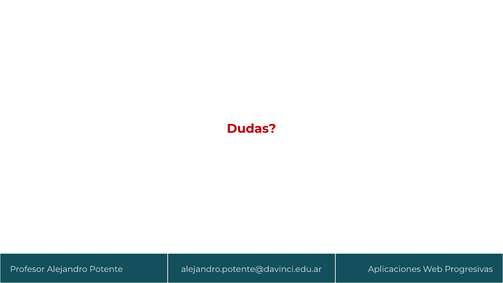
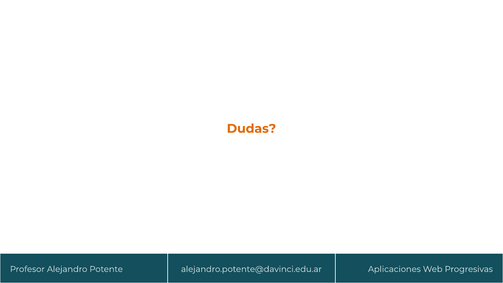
Dudas colour: red -> orange (251, 129)
